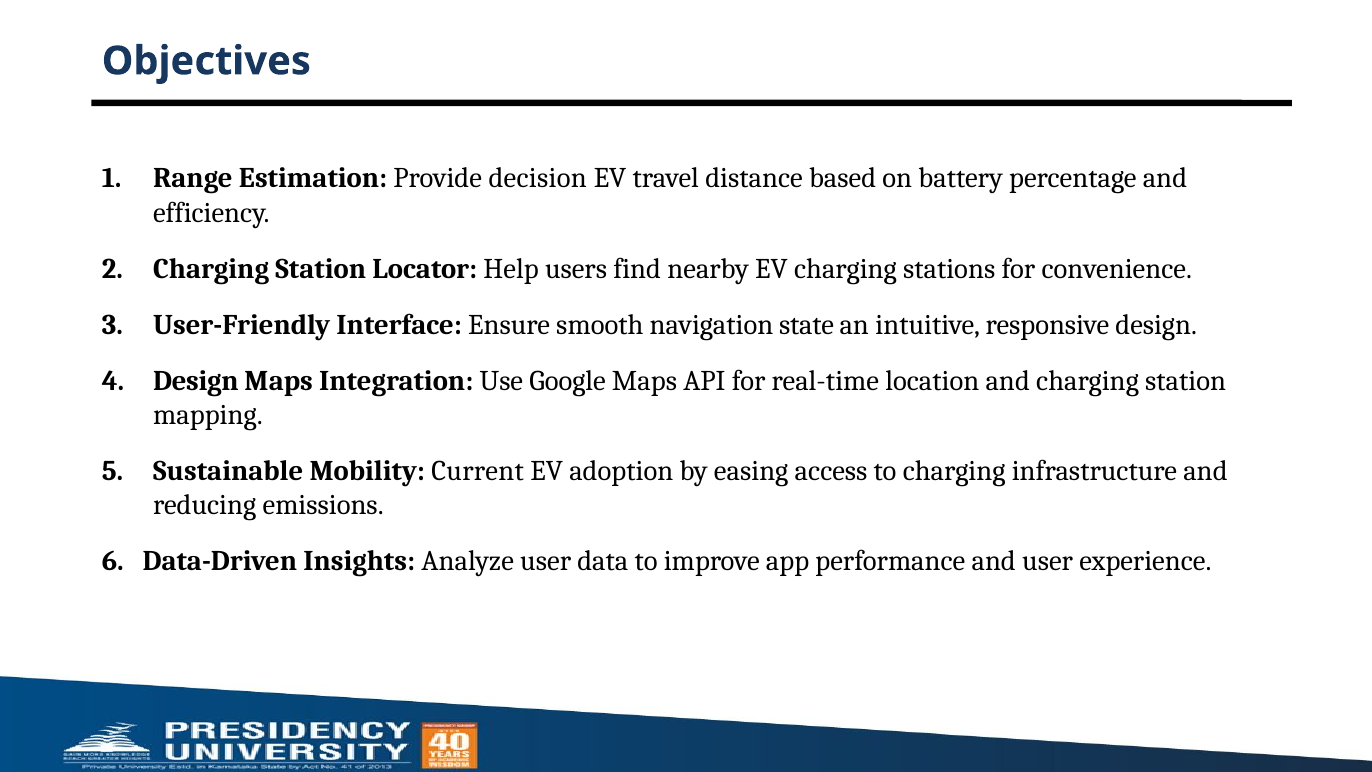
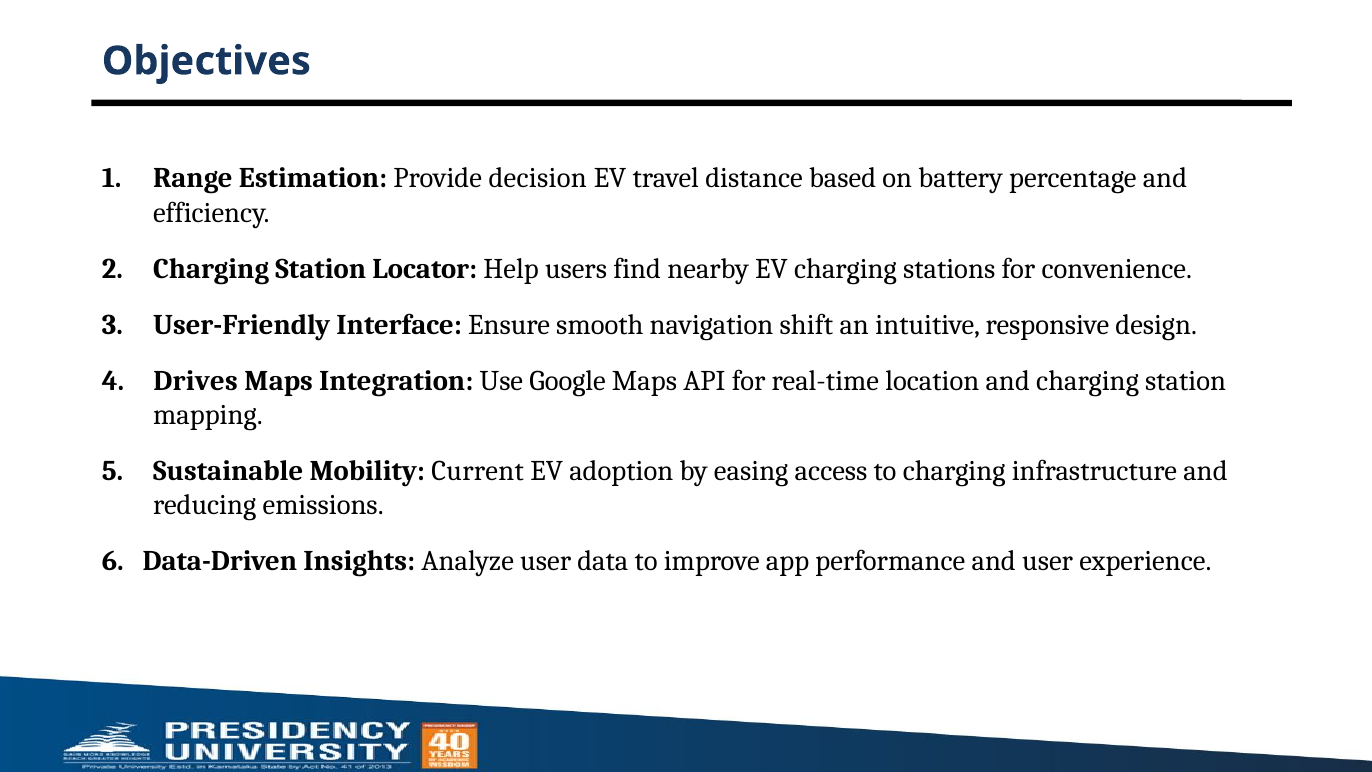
state: state -> shift (806, 325)
Design: Design -> Drives (196, 381)
